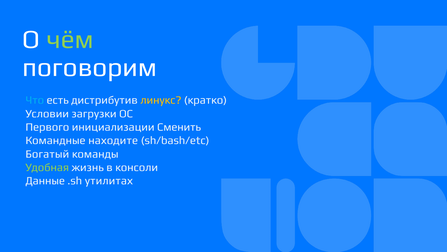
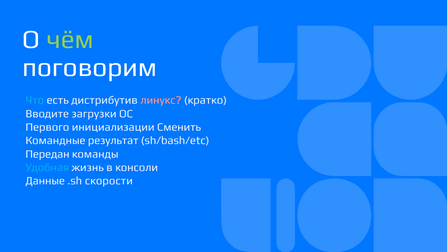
линукс colour: yellow -> pink (161, 100)
Условии: Условии -> Вводите (47, 113)
находите: находите -> результат (113, 140)
Богатый: Богатый -> Передан (47, 154)
Удобная colour: light green -> light blue (47, 167)
утилитах: утилитах -> скорости (109, 180)
